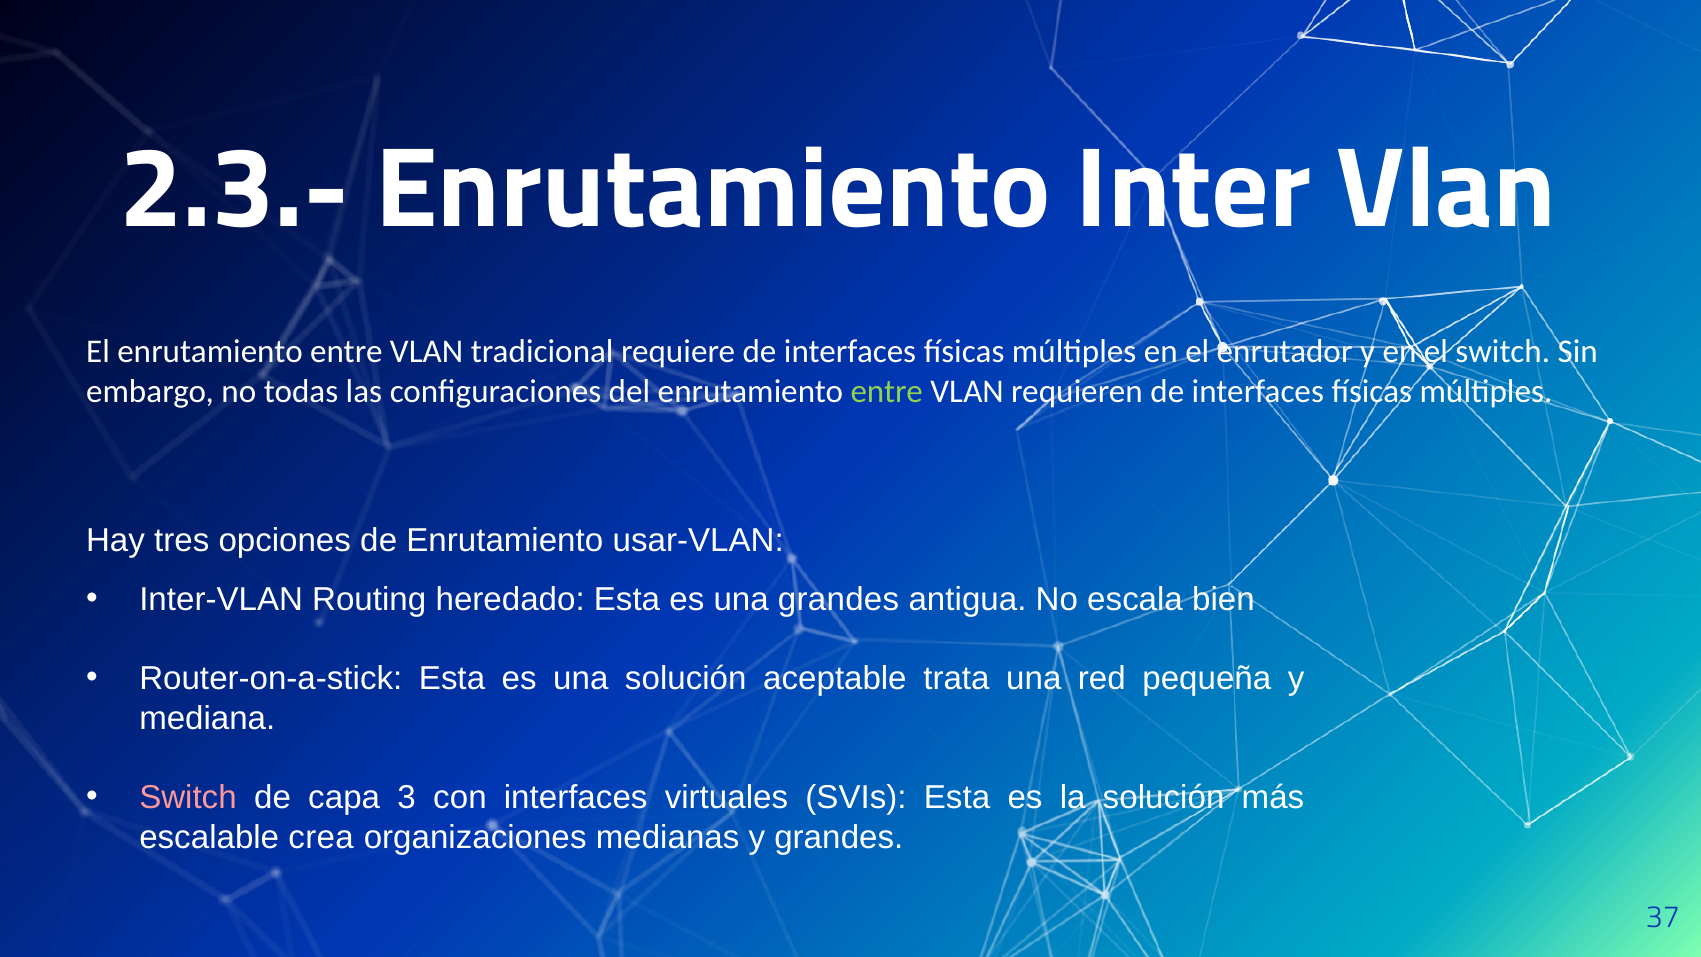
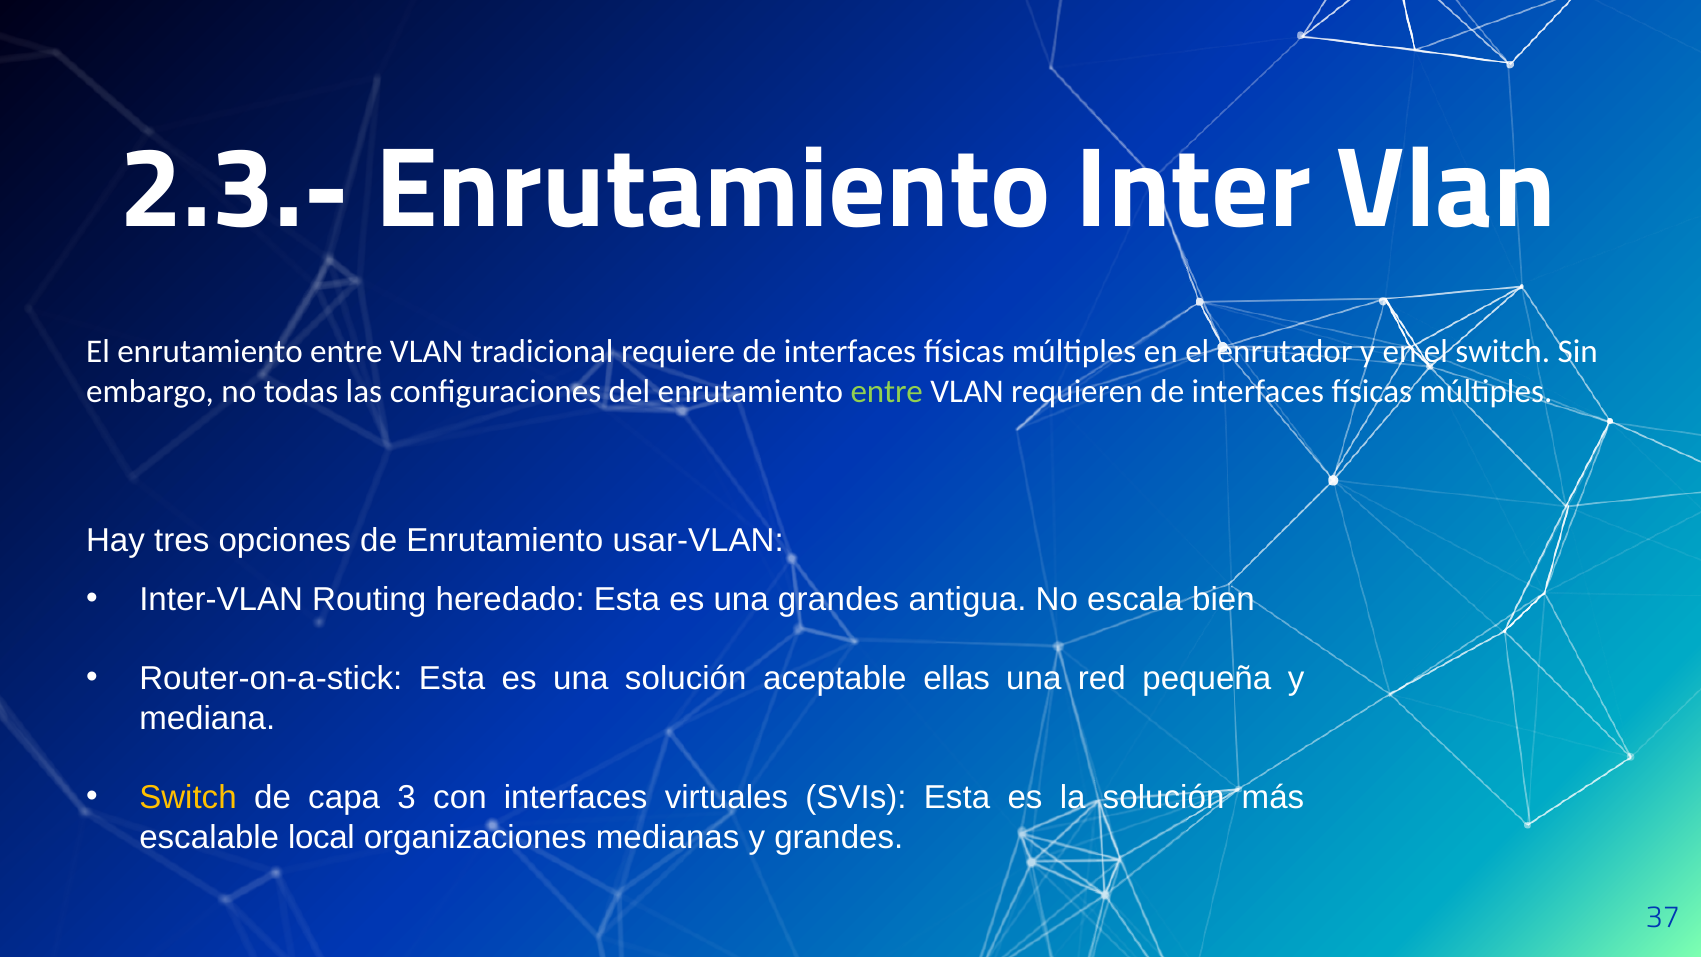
trata: trata -> ellas (957, 679)
Switch colour: pink -> yellow (188, 798)
crea: crea -> local (321, 837)
